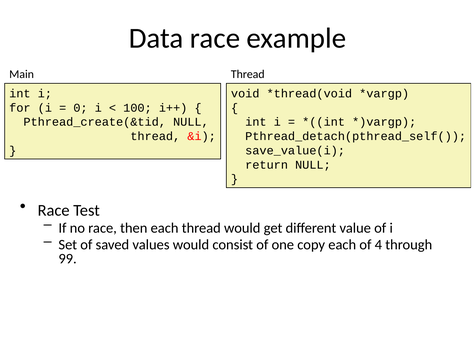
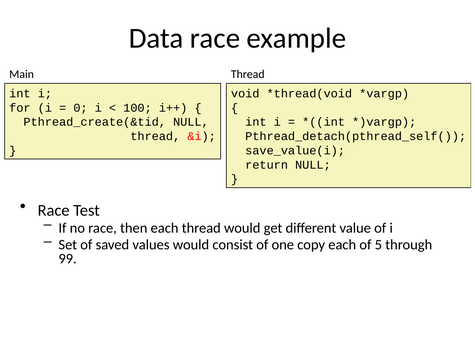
4: 4 -> 5 (378, 245)
